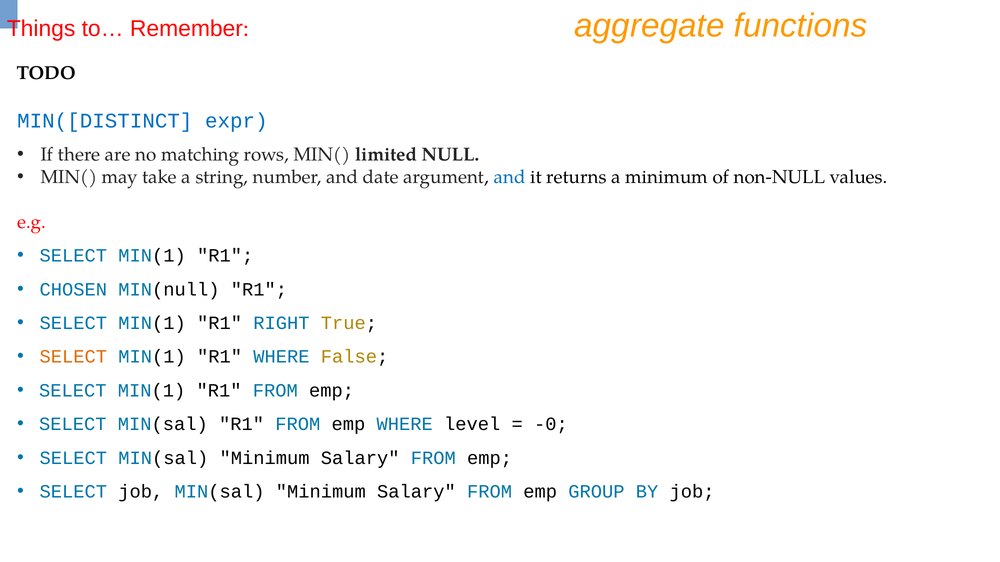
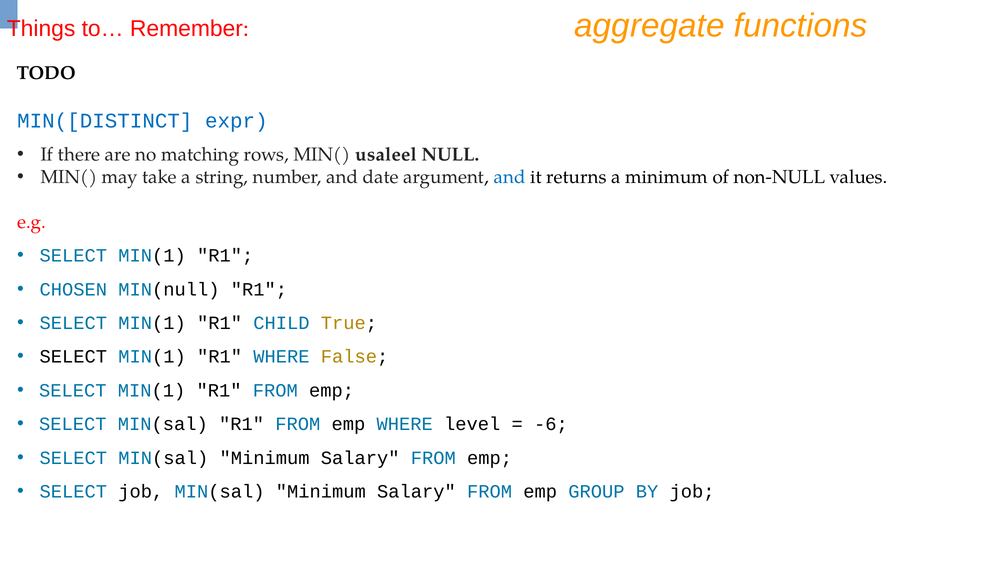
limited: limited -> usaleel (386, 155)
RIGHT: RIGHT -> CHILD (281, 323)
SELECT colour: orange -> black (73, 357)
-0: -0 -> -6 (551, 425)
